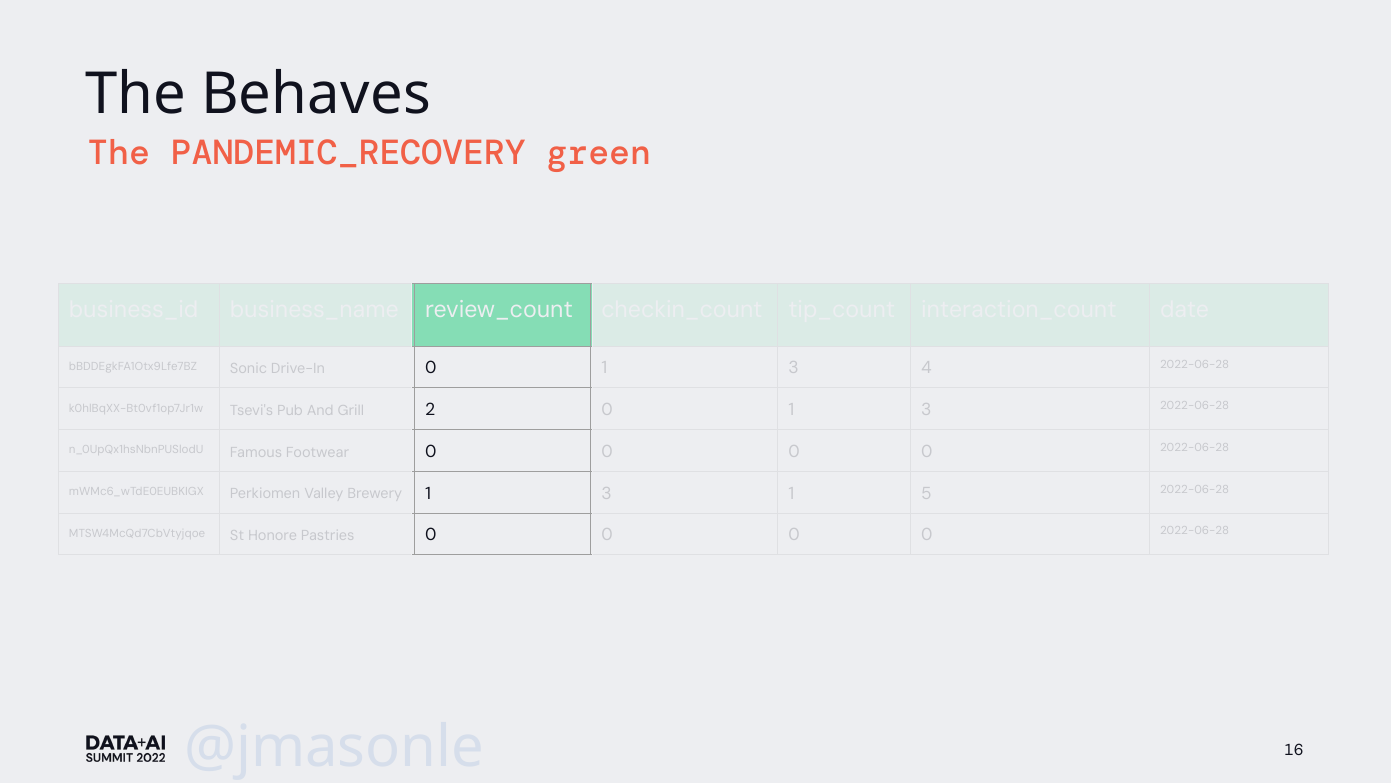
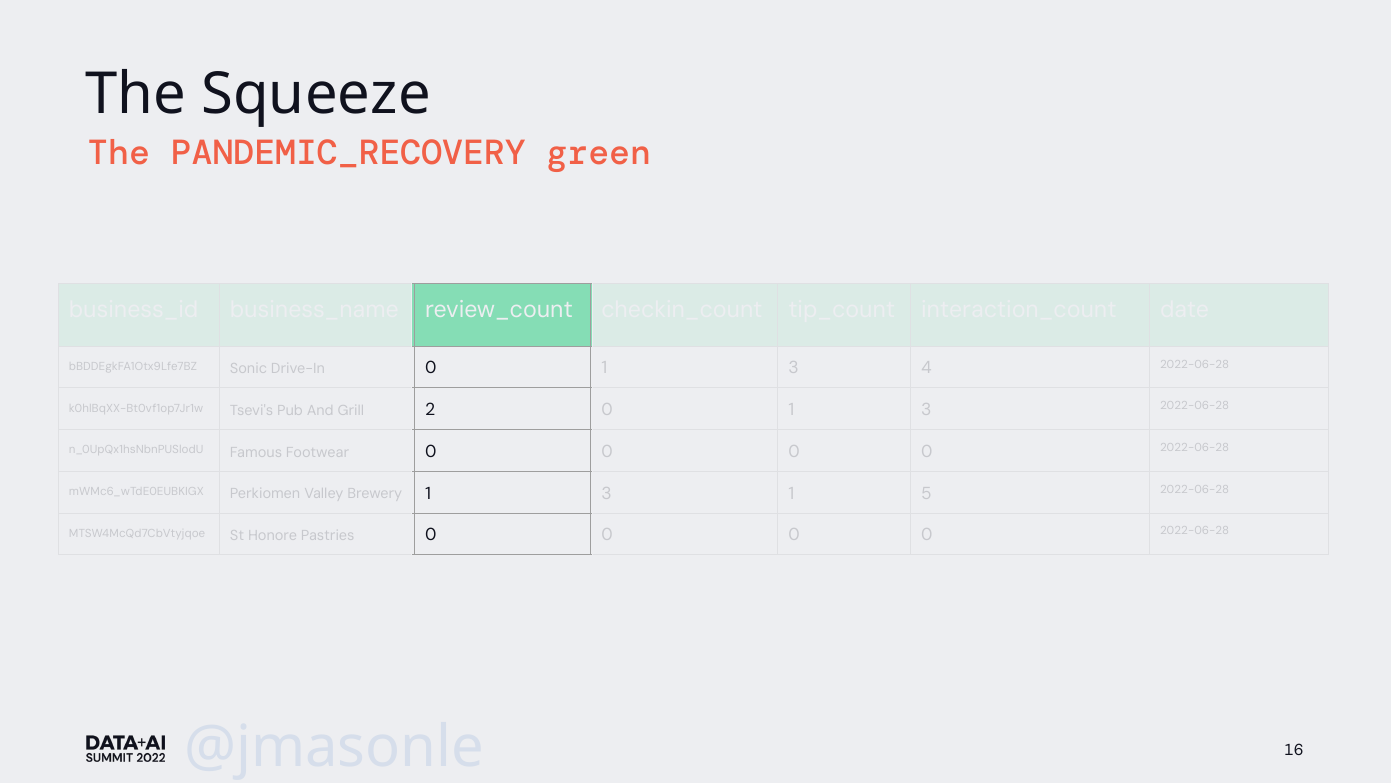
Behaves: Behaves -> Squeeze (316, 94)
